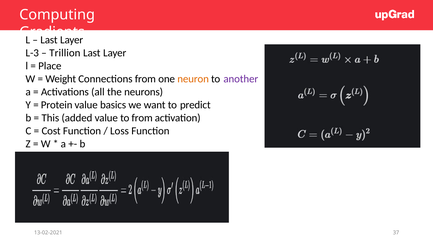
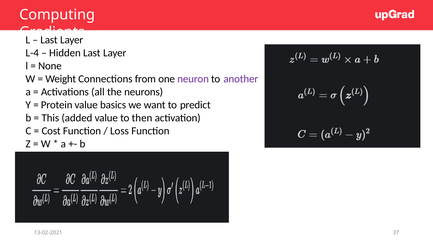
L-3: L-3 -> L-4 (32, 53)
Trillion: Trillion -> Hidden (65, 53)
Place: Place -> None (50, 66)
neuron colour: orange -> purple (193, 79)
to from: from -> then (142, 118)
